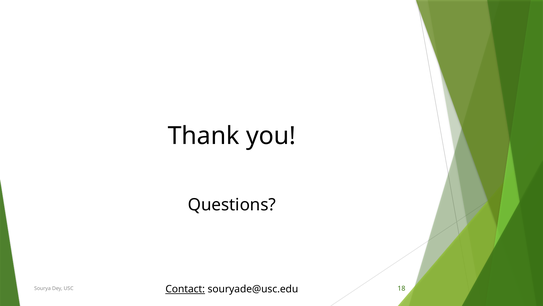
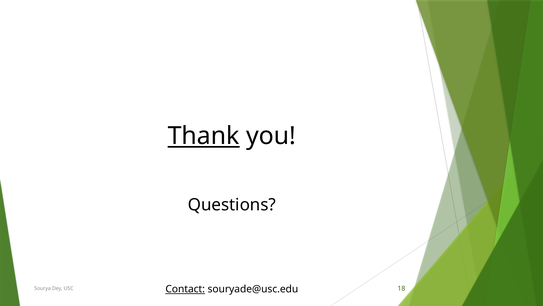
Thank underline: none -> present (204, 136)
